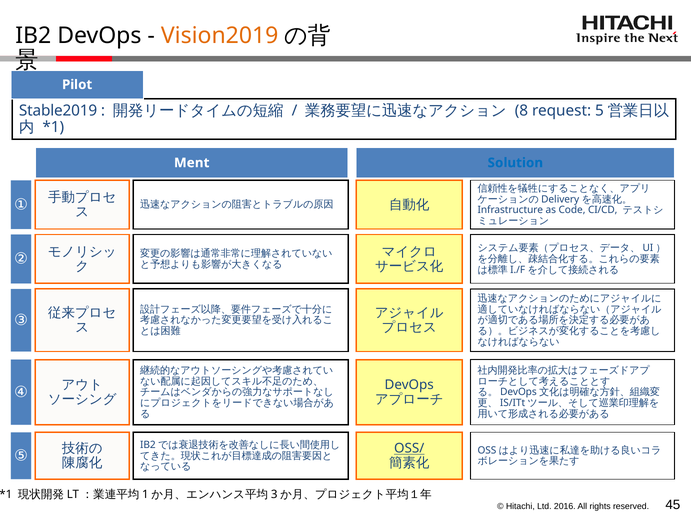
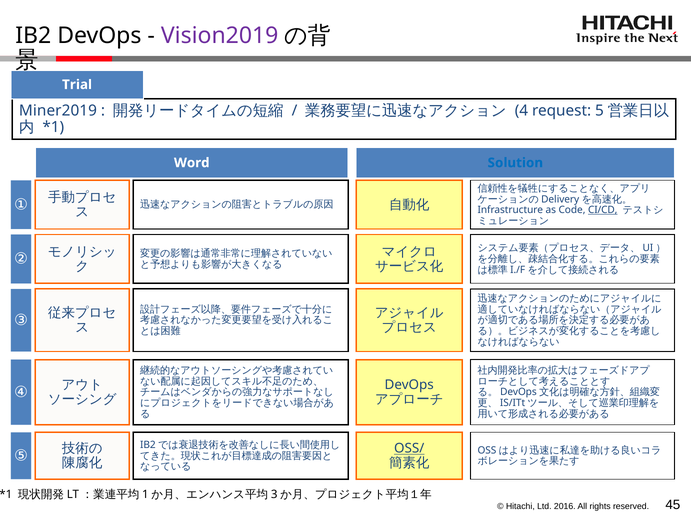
Vision2019 colour: orange -> purple (220, 35)
Pilot: Pilot -> Trial (77, 85)
Stable2019: Stable2019 -> Miner2019 (58, 111)
8: 8 -> 4 (521, 111)
Ment: Ment -> Word (192, 163)
CI/CD underline: none -> present (603, 210)
